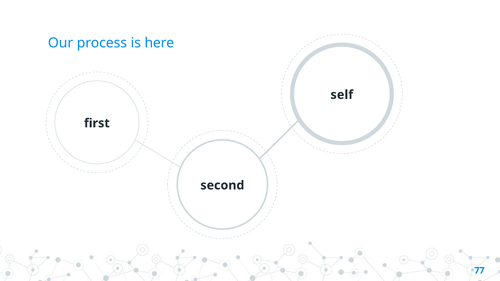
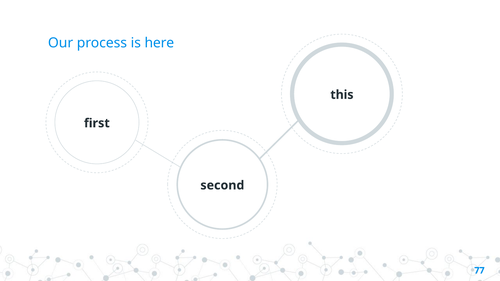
self: self -> this (342, 95)
